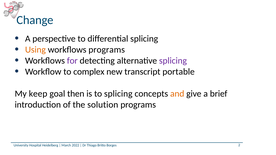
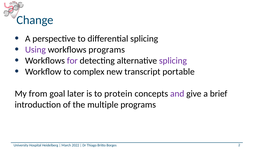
Using colour: orange -> purple (35, 50)
keep: keep -> from (38, 94)
then: then -> later (76, 94)
to splicing: splicing -> protein (118, 94)
and colour: orange -> purple (177, 94)
solution: solution -> multiple (103, 105)
